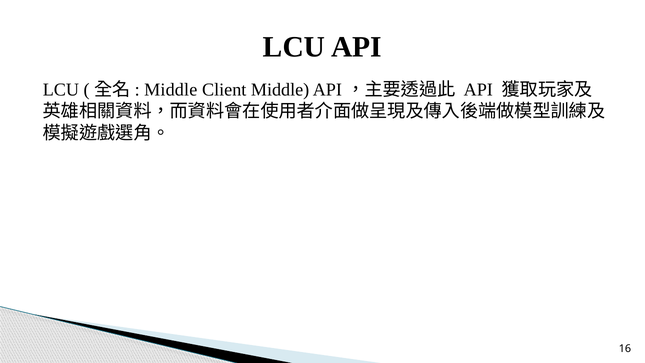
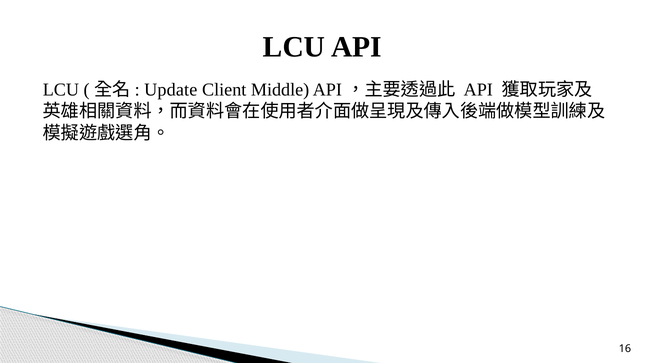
Middle: Middle -> Update (171, 90)
